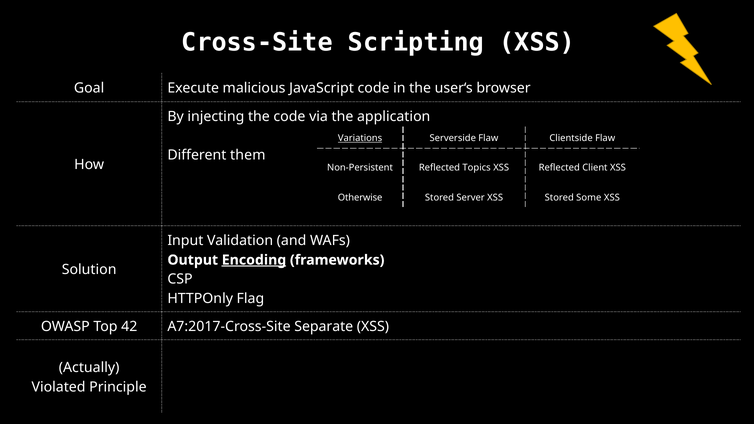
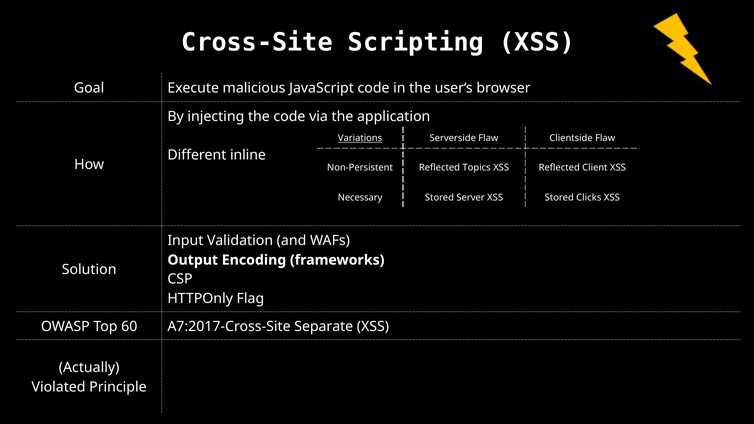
them: them -> inline (248, 155)
Otherwise: Otherwise -> Necessary (360, 198)
Some: Some -> Clicks (589, 198)
Encoding underline: present -> none (254, 260)
42: 42 -> 60 (129, 327)
